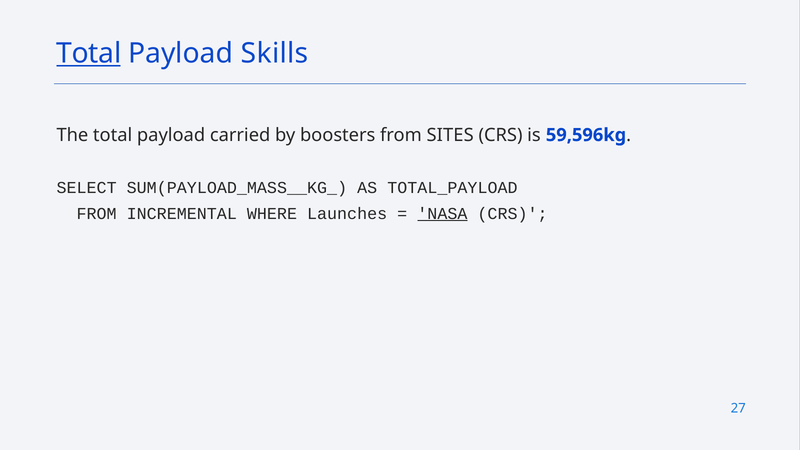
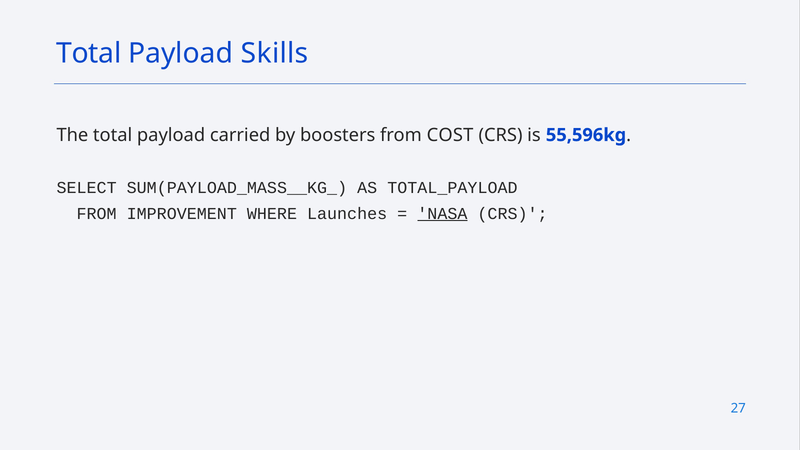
Total underline: present -> none (89, 53)
SITES: SITES -> COST (450, 135)
59,596kg: 59,596kg -> 55,596kg (586, 135)
INCREMENTAL: INCREMENTAL -> IMPROVEMENT (182, 214)
